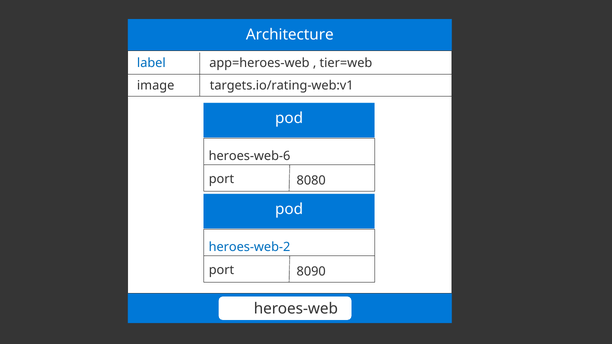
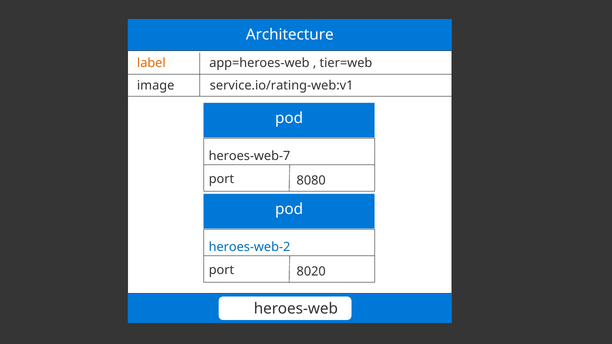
label colour: blue -> orange (151, 63)
targets.io/rating-web:v1: targets.io/rating-web:v1 -> service.io/rating-web:v1 (282, 85)
heroes-web-6: heroes-web-6 -> heroes-web-7 (250, 156)
8090: 8090 -> 8020 (311, 272)
